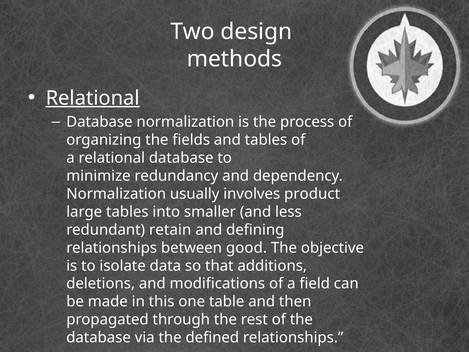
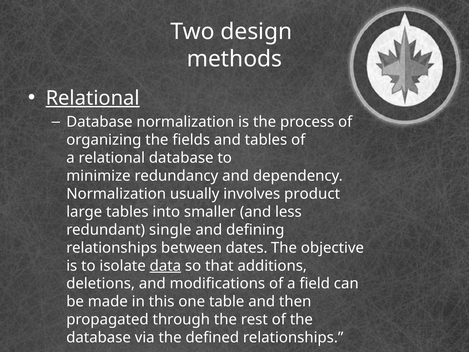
retain: retain -> single (170, 230)
good: good -> dates (247, 248)
data underline: none -> present (165, 266)
